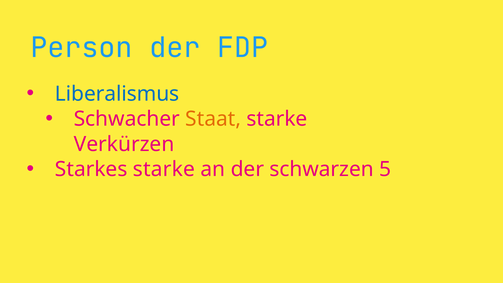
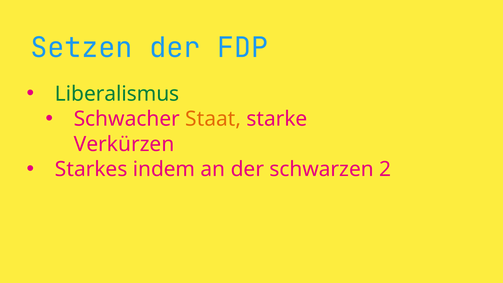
Person: Person -> Setzen (82, 48)
Liberalismus colour: blue -> green (117, 94)
Starkes starke: starke -> indem (164, 169)
5: 5 -> 2 (385, 169)
